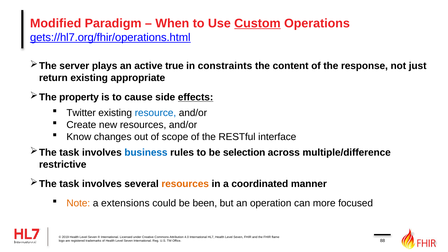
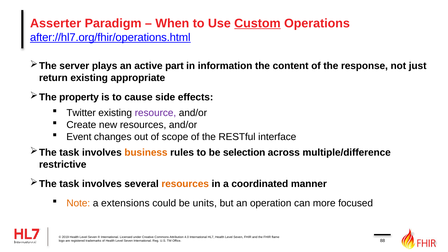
Modified: Modified -> Asserter (56, 23)
gets://hl7.org/fhir/operations.html: gets://hl7.org/fhir/operations.html -> after://hl7.org/fhir/operations.html (110, 37)
true: true -> part (174, 66)
constraints: constraints -> information (225, 66)
effects underline: present -> none (196, 97)
resource colour: blue -> purple (155, 113)
Know: Know -> Event (79, 137)
business colour: blue -> orange (146, 152)
been: been -> units (205, 203)
